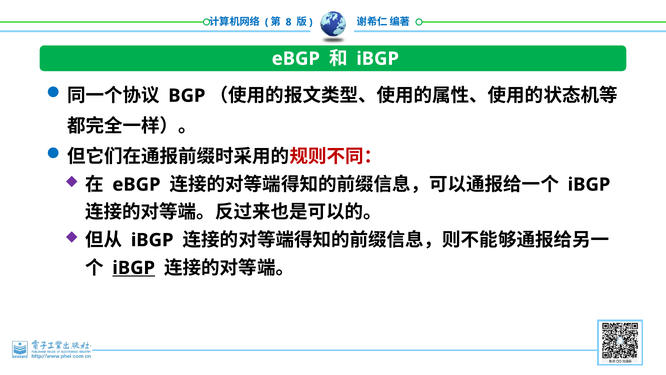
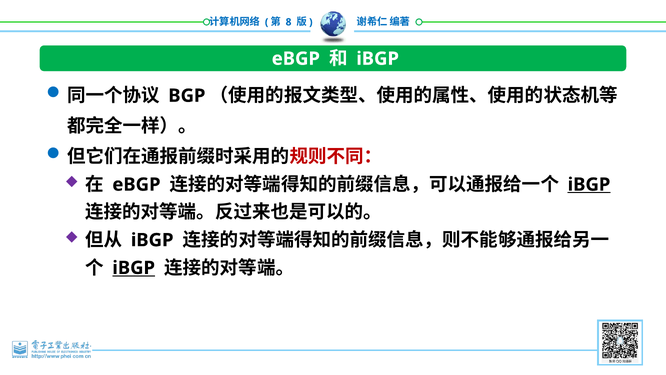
iBGP underline: none -> present (589, 184)
